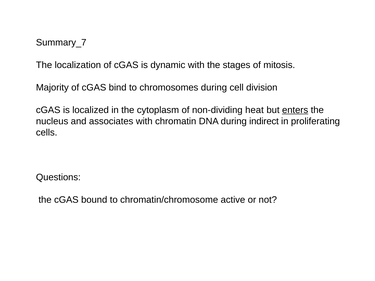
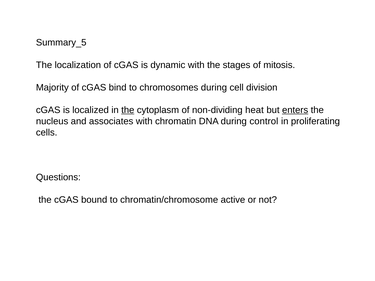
Summary_7: Summary_7 -> Summary_5 (61, 43)
the underline: none -> present (128, 110)
indirect: indirect -> control (264, 121)
